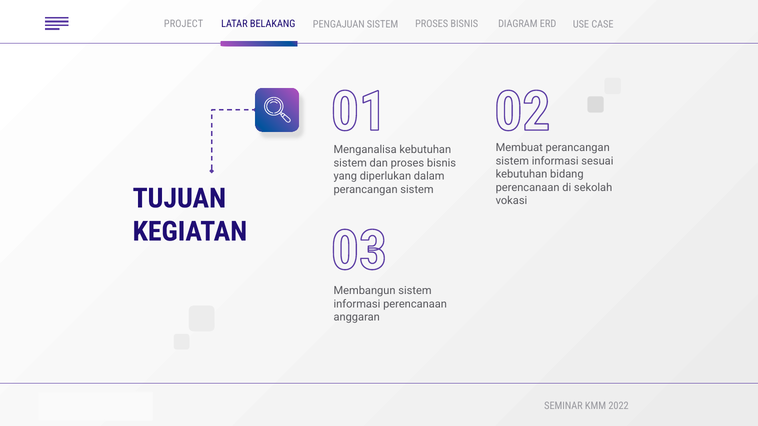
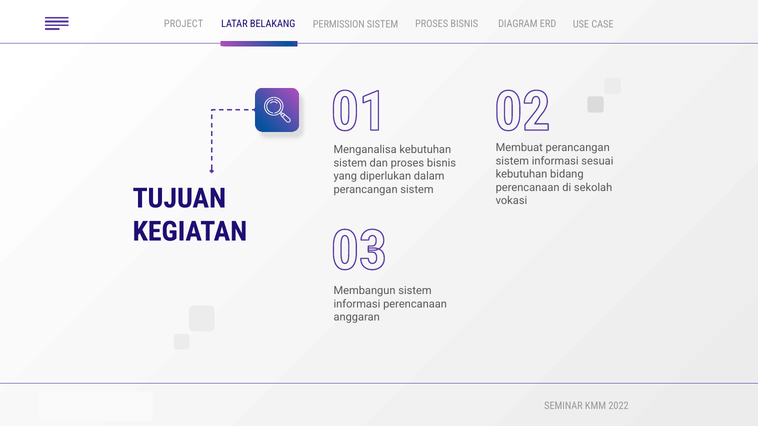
PENGAJUAN: PENGAJUAN -> PERMISSION (339, 24)
